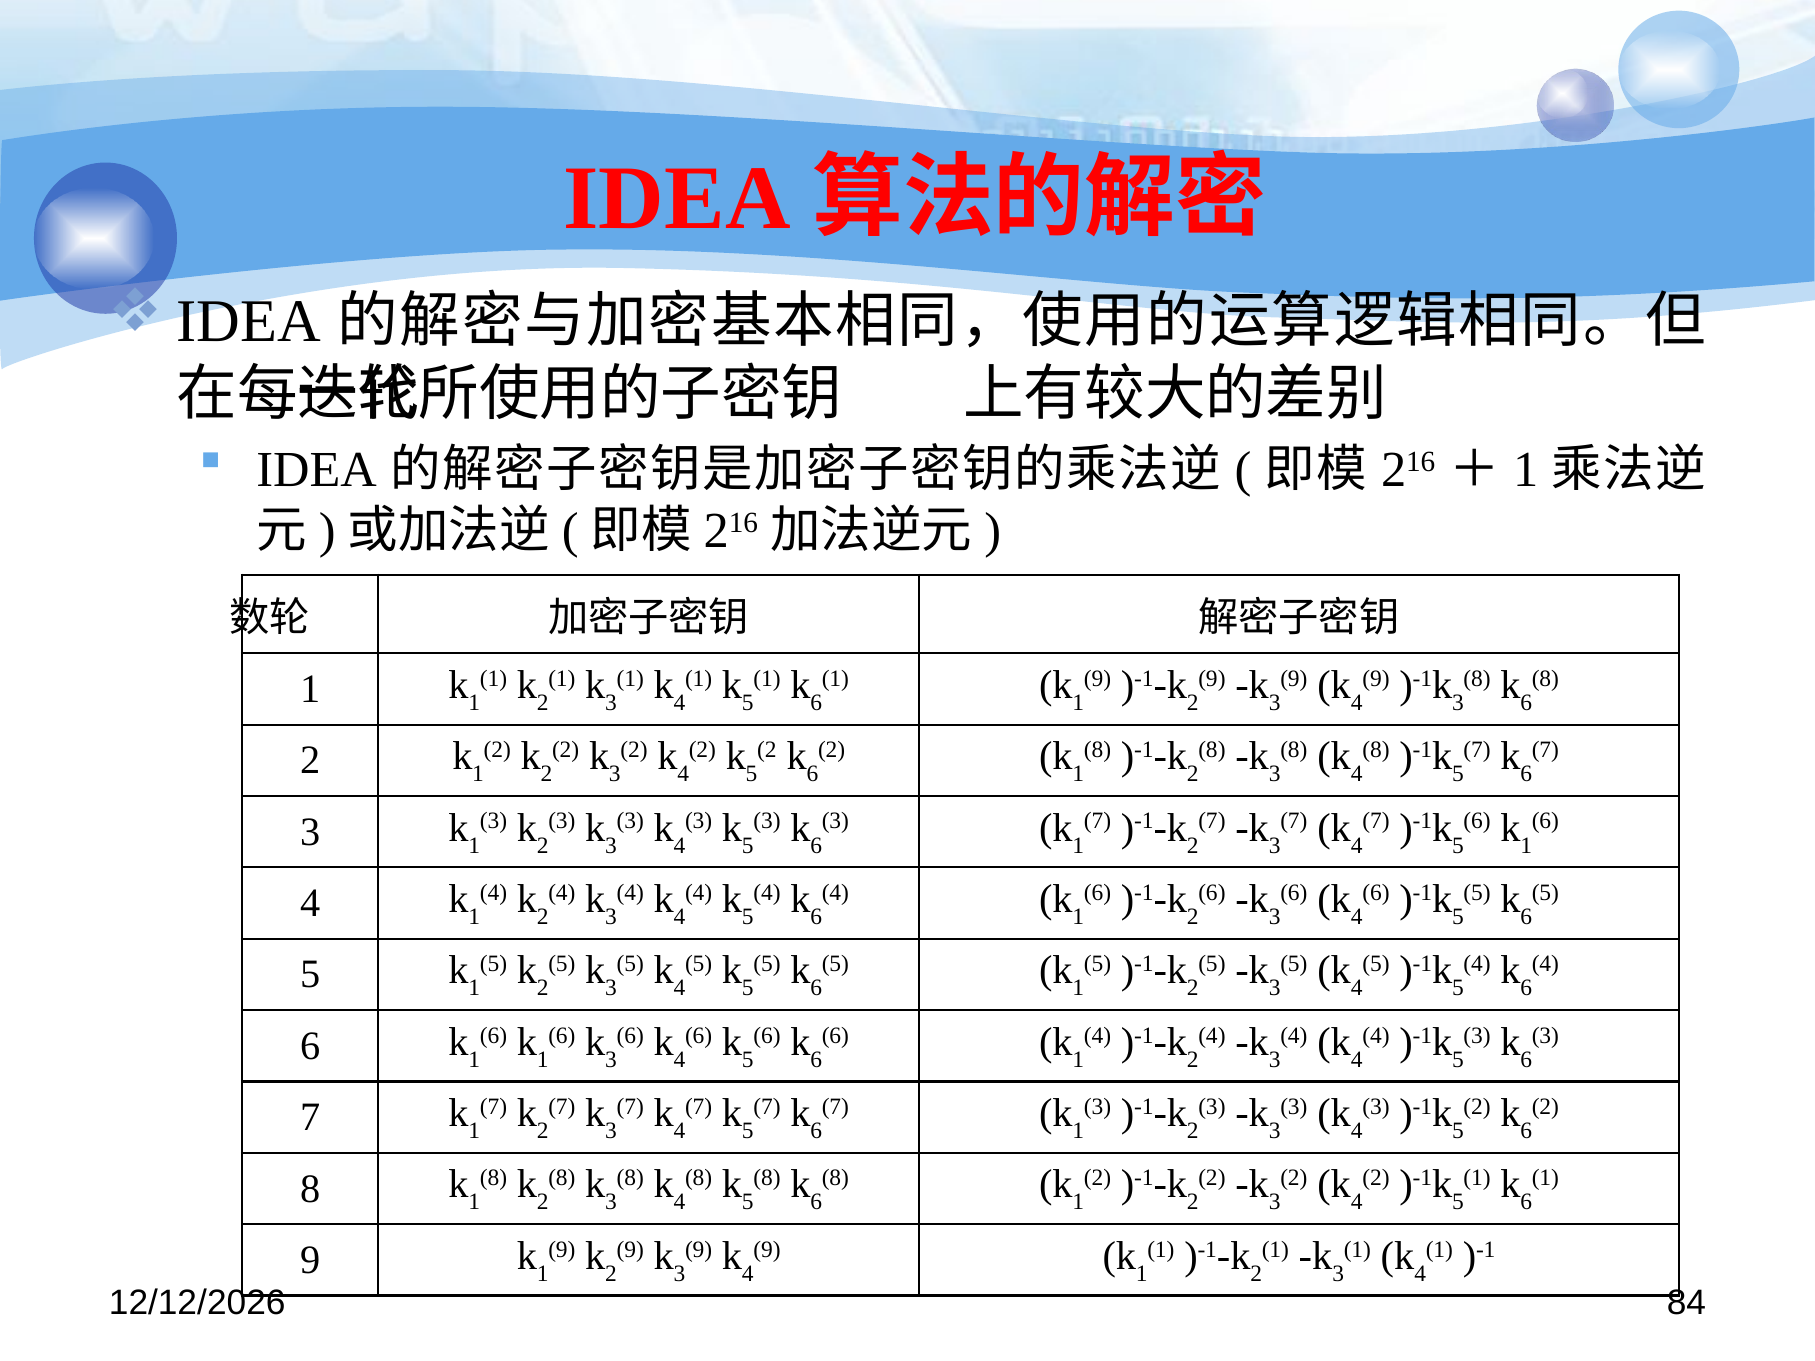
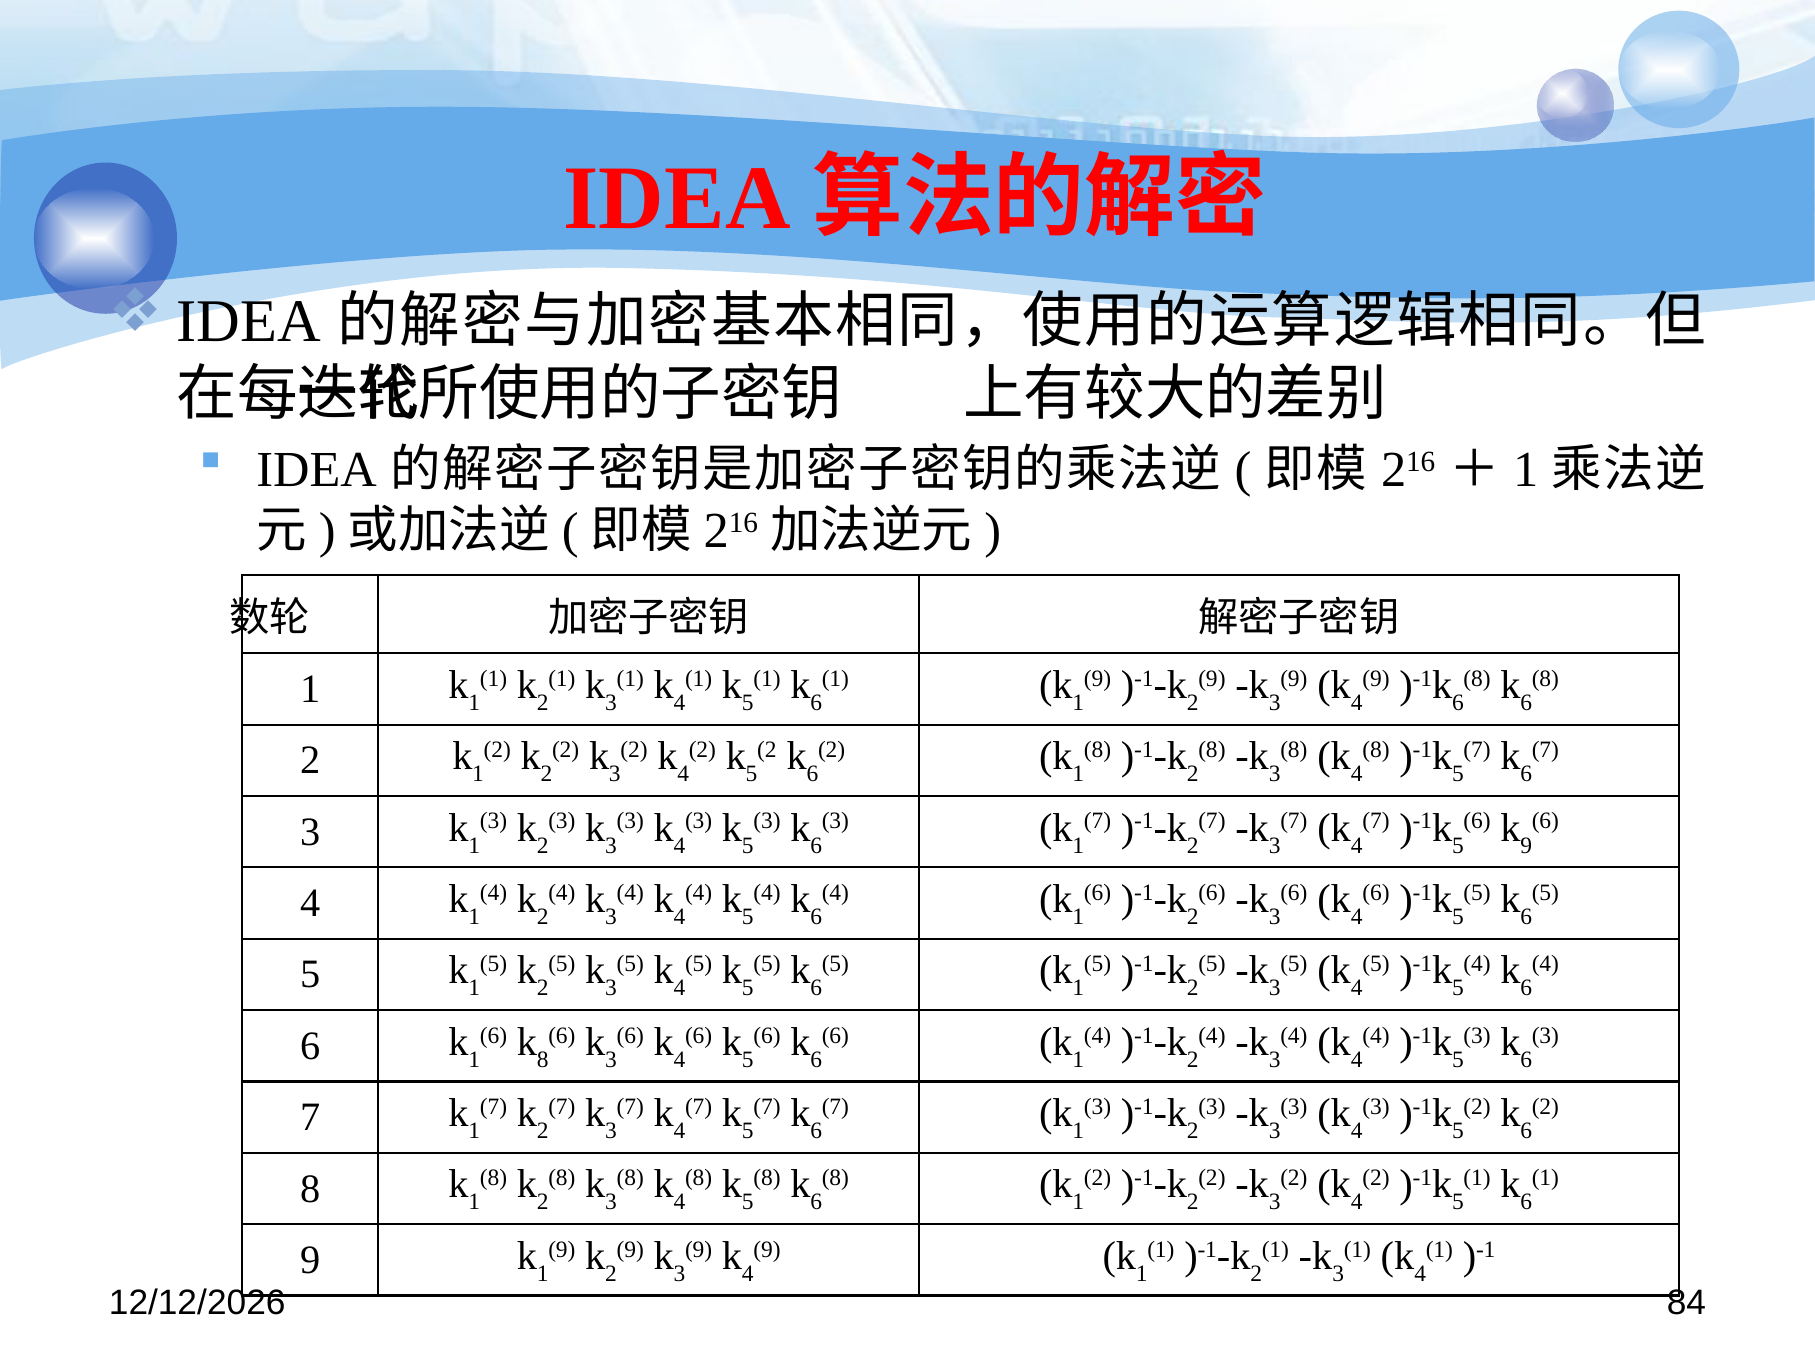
3: 3 -> 6 (1458, 703)
1: 1 -> 9 (1526, 846)
1: 1 -> 8 (543, 1060)
